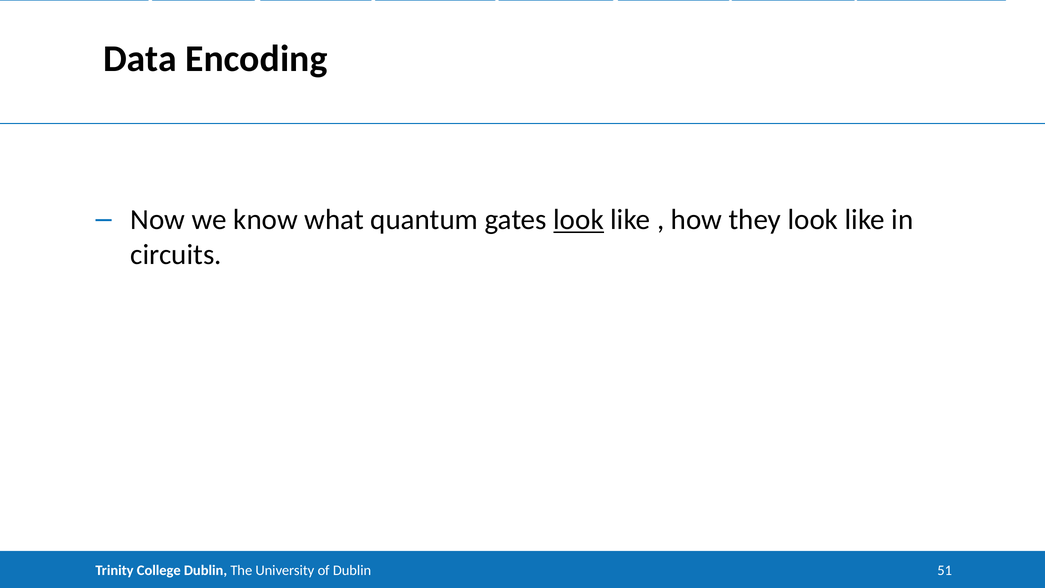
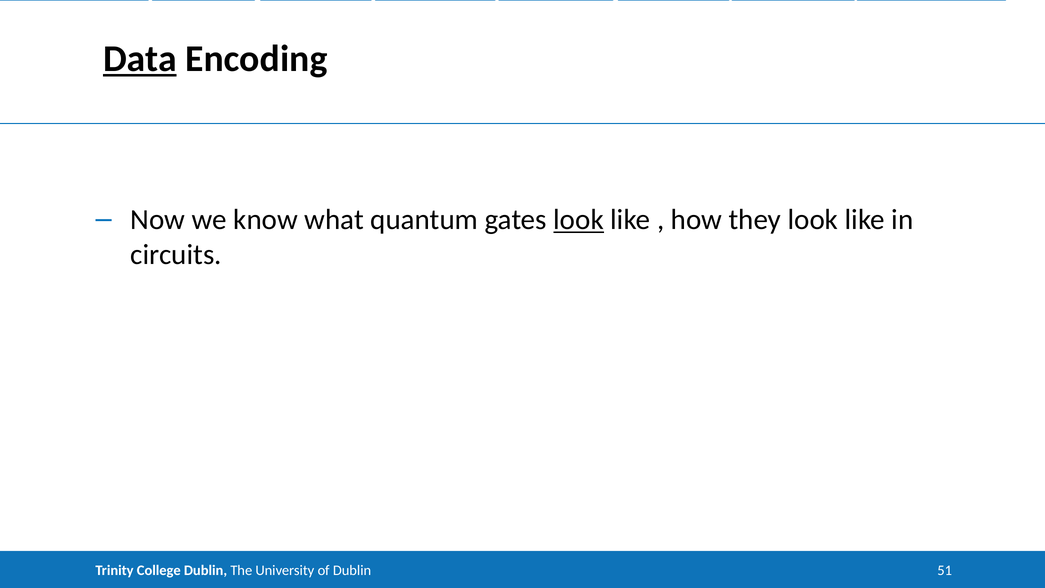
Data underline: none -> present (140, 59)
